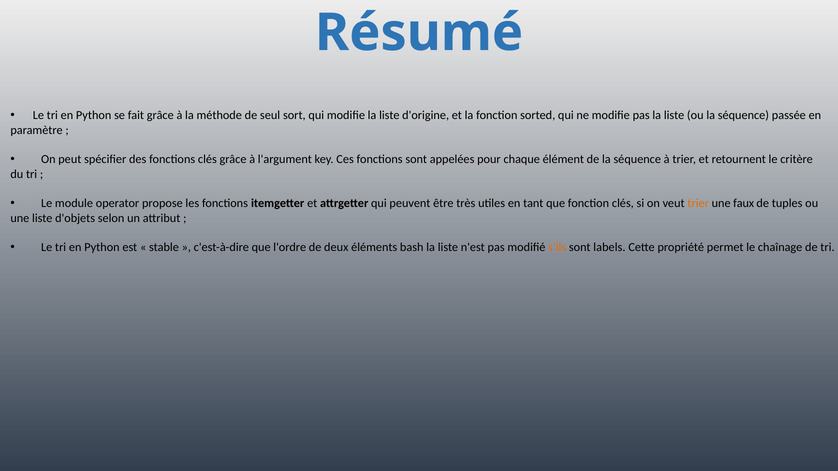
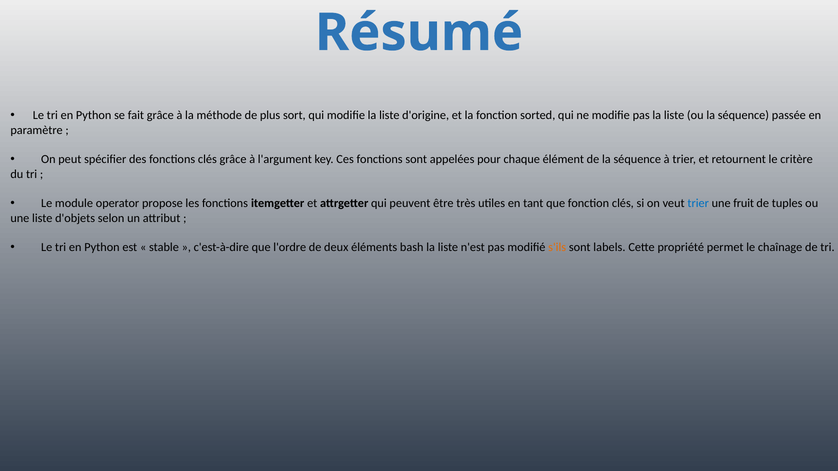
seul: seul -> plus (270, 116)
trier colour: orange -> blue (698, 204)
faux: faux -> fruit (744, 204)
